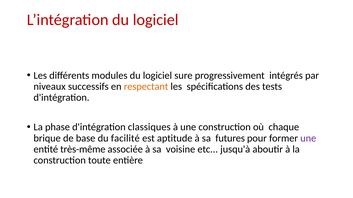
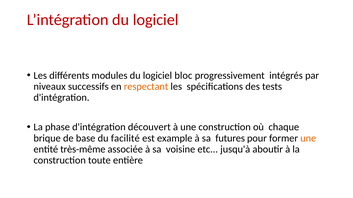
sure: sure -> bloc (183, 76)
classiques: classiques -> découvert (149, 127)
aptitude: aptitude -> example (175, 139)
une colour: purple -> orange (308, 139)
